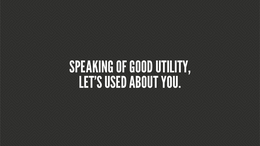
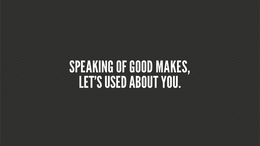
UTILITY: UTILITY -> MAKES (173, 67)
